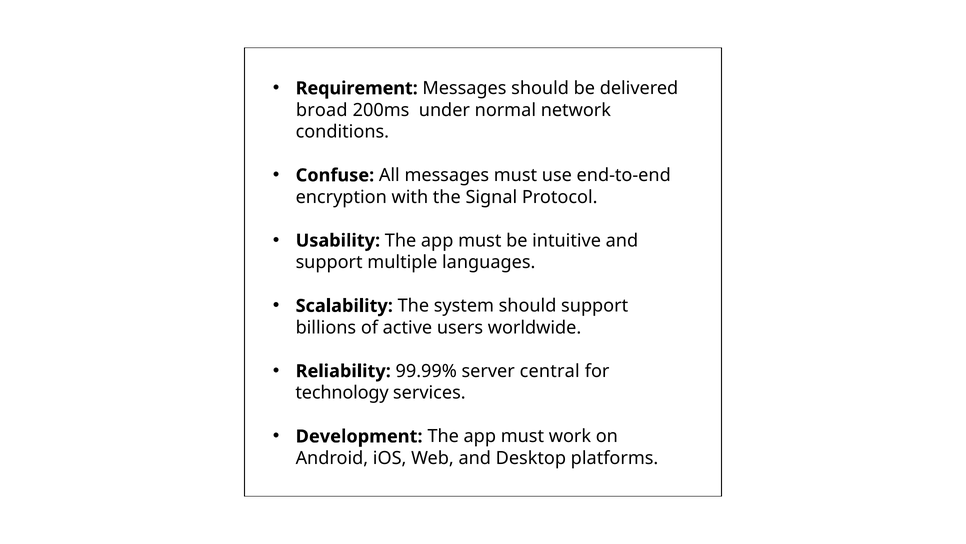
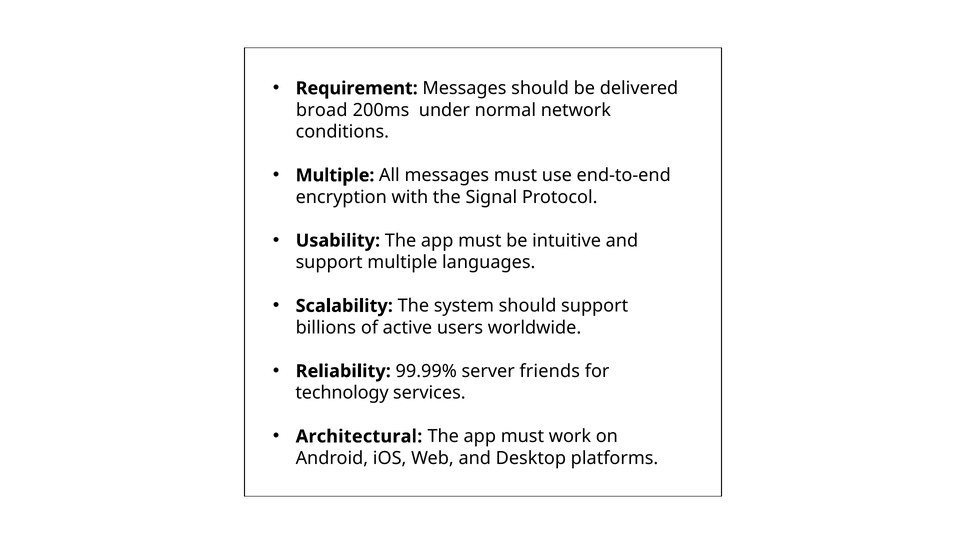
Confuse: Confuse -> Multiple (335, 175)
central: central -> friends (550, 371)
Development: Development -> Architectural (359, 436)
